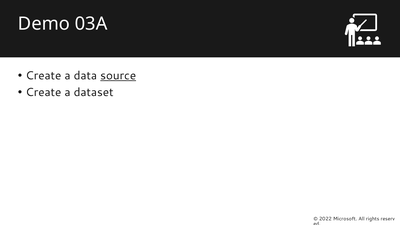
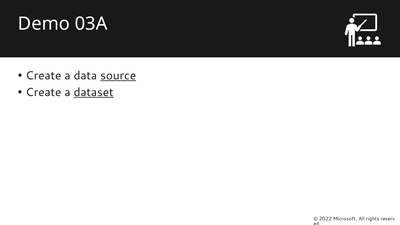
dataset underline: none -> present (94, 92)
